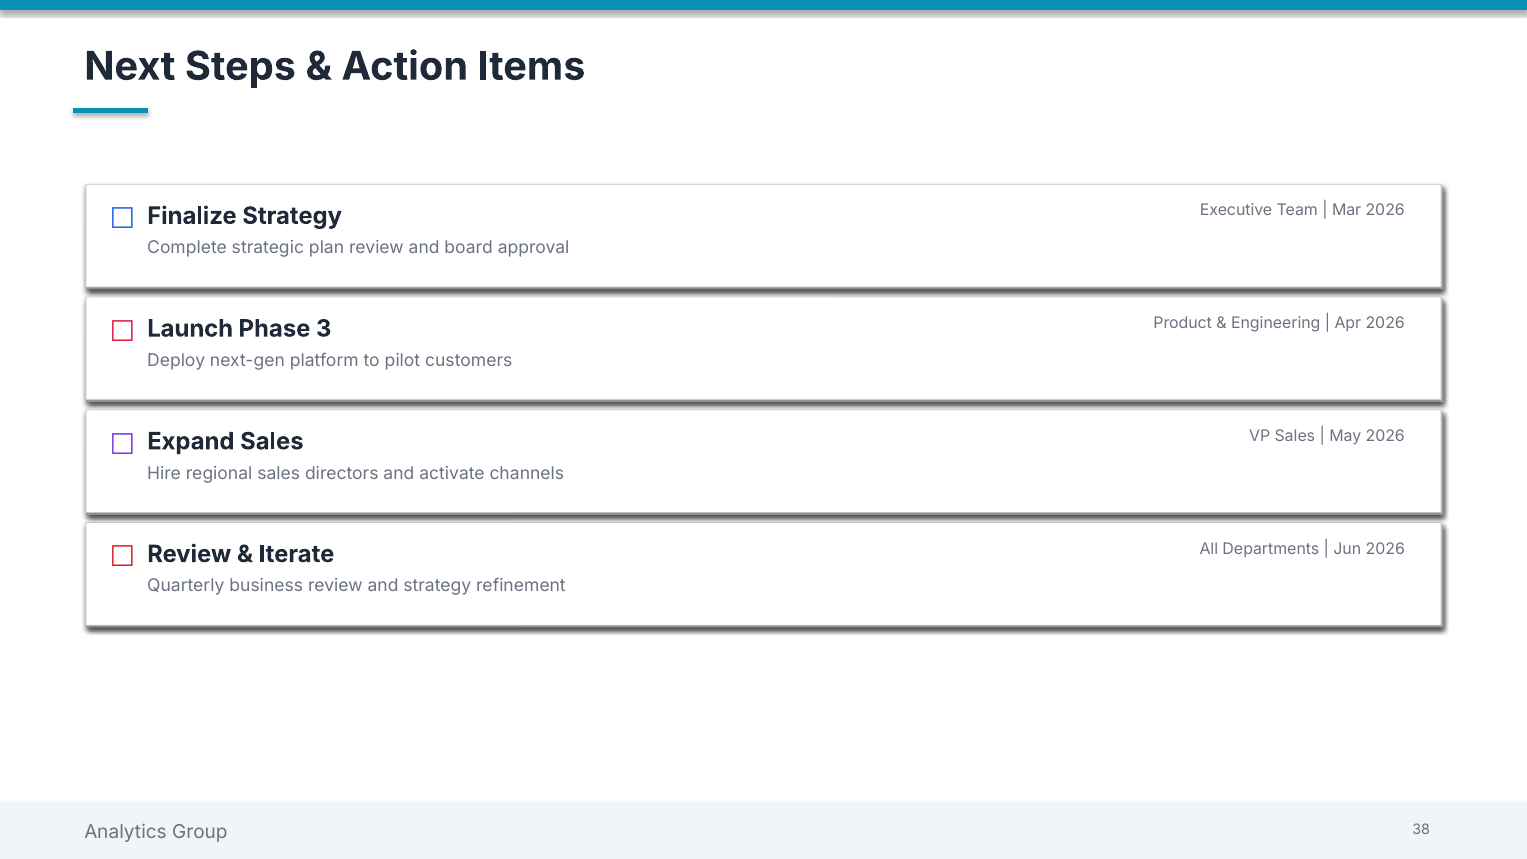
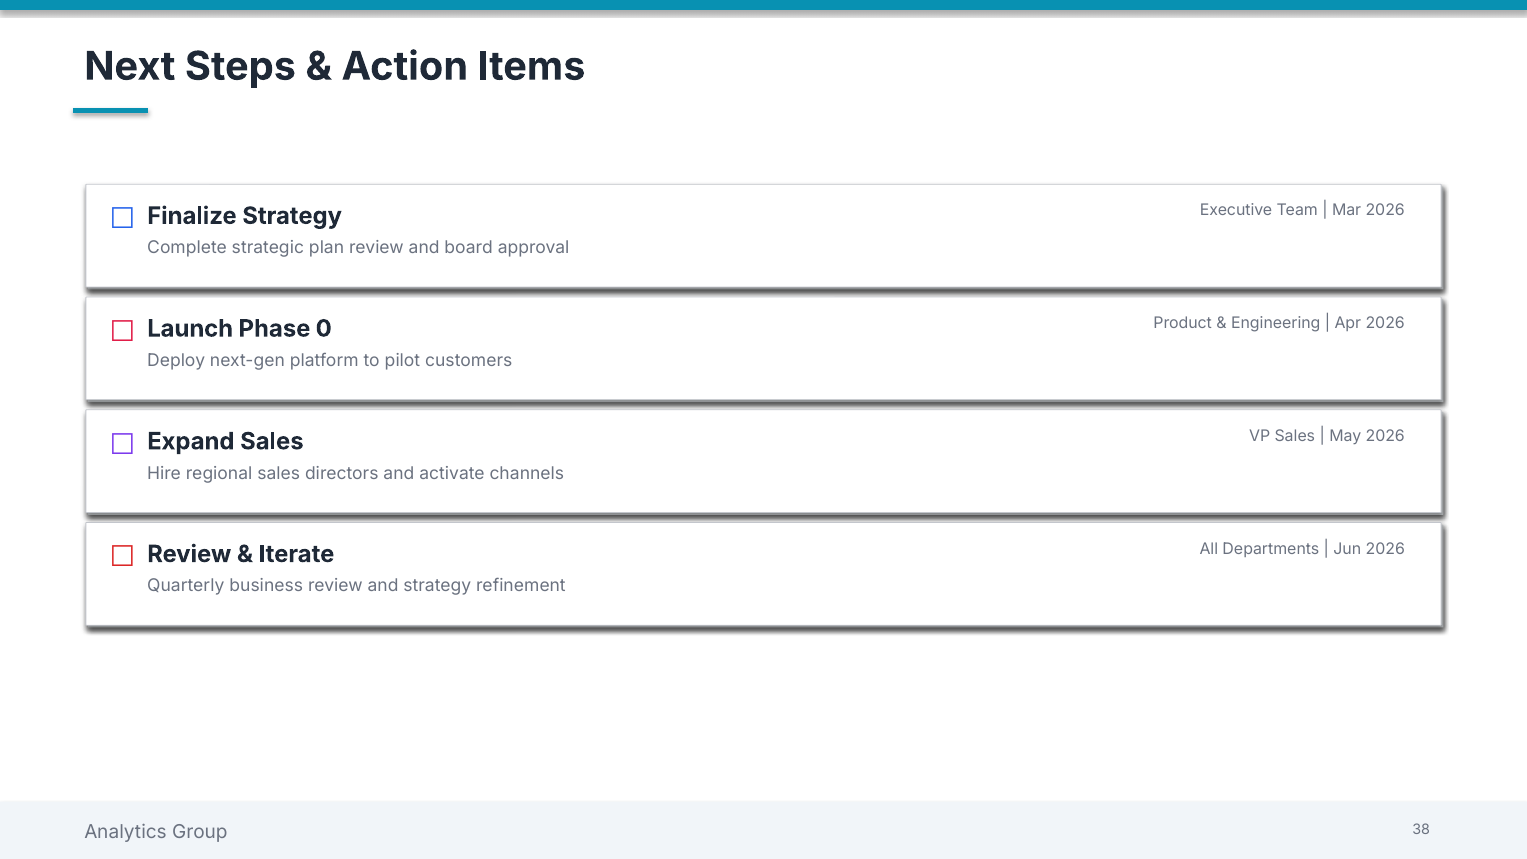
3: 3 -> 0 (324, 329)
